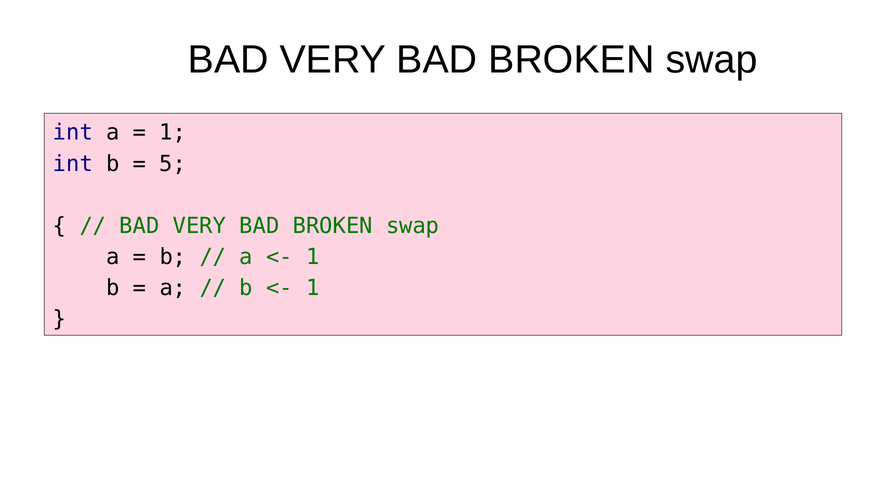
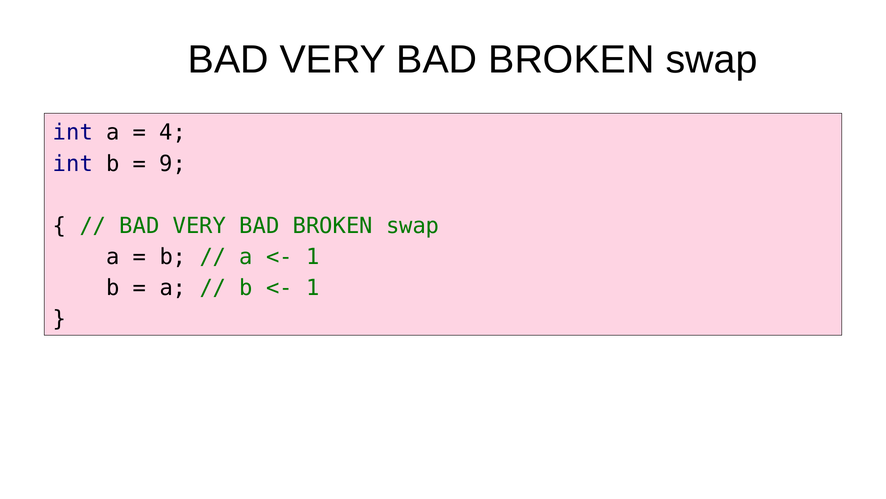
1: 1 -> 4 (173, 132)
5: 5 -> 9 (173, 164)
